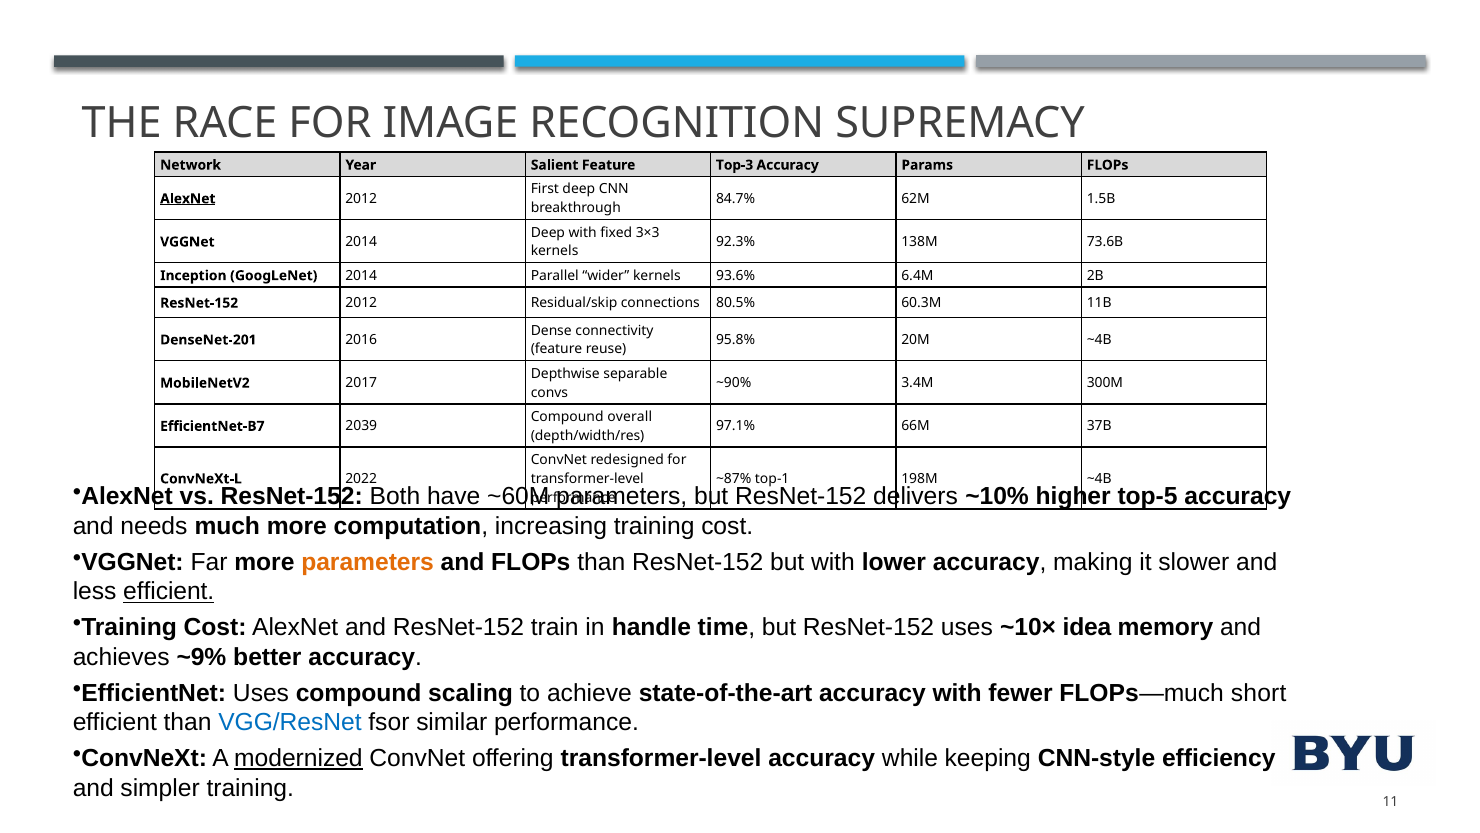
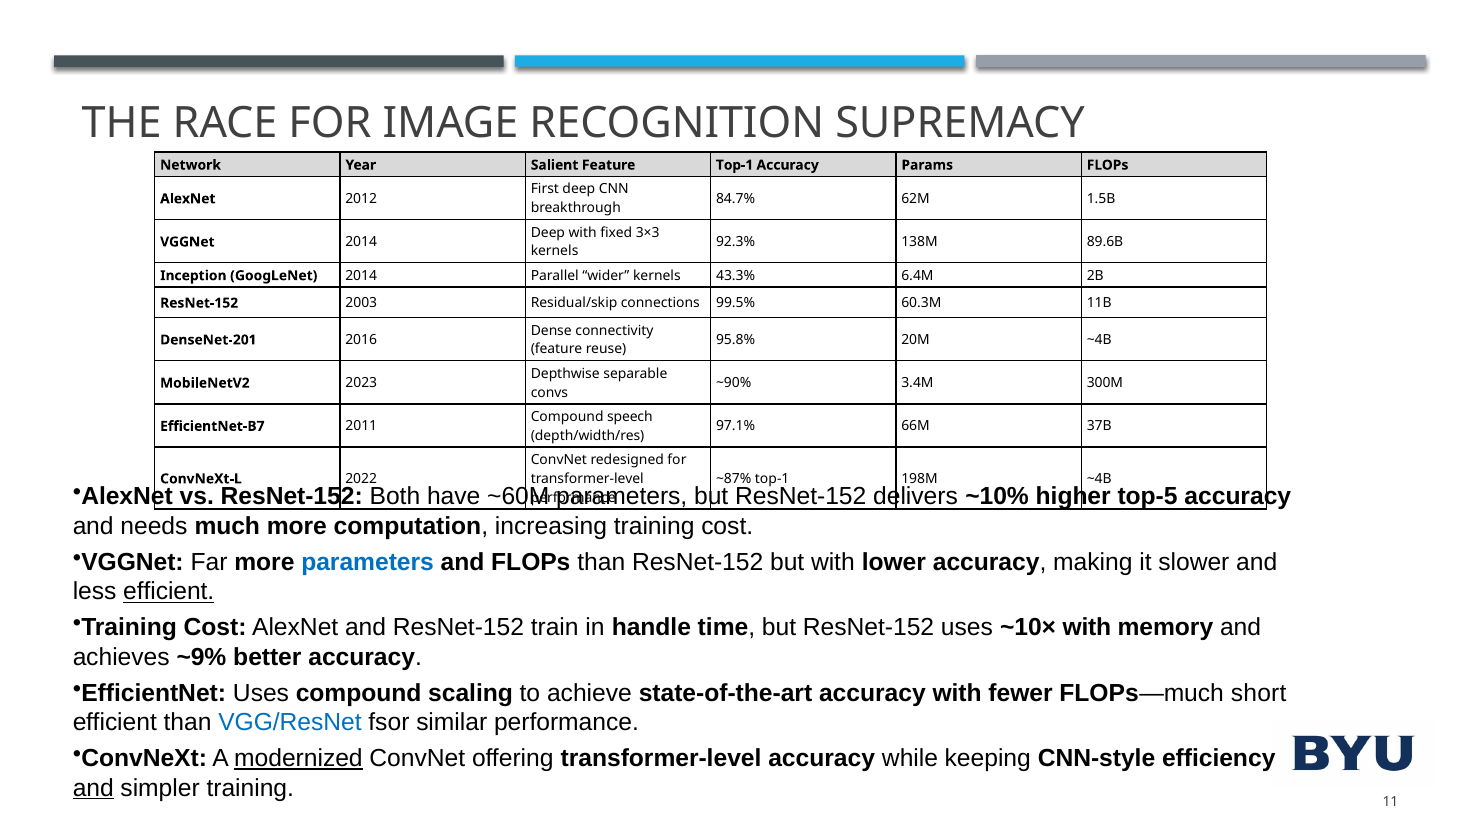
Feature Top-3: Top-3 -> Top-1 (735, 165)
AlexNet underline: present -> none (188, 199)
73.6B: 73.6B -> 89.6B (1105, 242)
93.6%: 93.6% -> 43.3% (736, 275)
ResNet-152 2012: 2012 -> 2003 (361, 303)
80.5%: 80.5% -> 99.5% (736, 303)
2017: 2017 -> 2023 (361, 383)
overall: overall -> speech (630, 417)
2039: 2039 -> 2011 (361, 426)
parameters colour: orange -> blue (368, 562)
~10× idea: idea -> with (1087, 627)
and underline: none -> present (93, 787)
